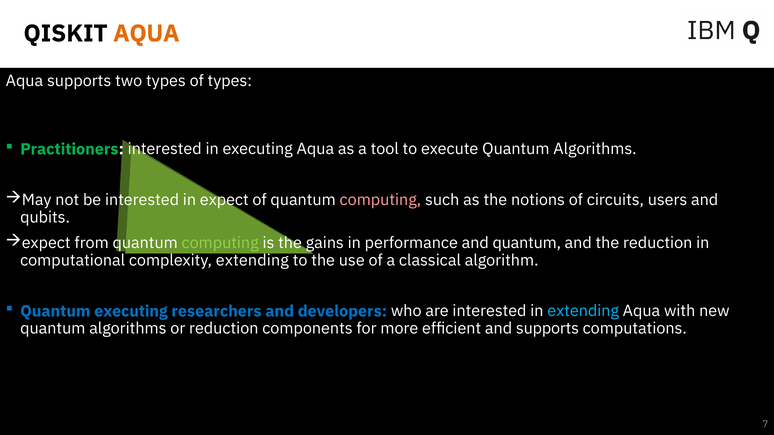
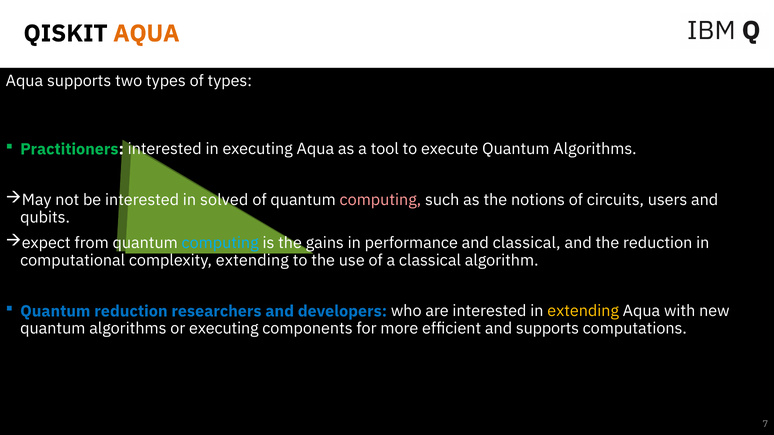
in expect: expect -> solved (224, 200)
computing colour: light green -> light blue (220, 243)
and quantum: quantum -> classical (527, 243)
Quantum executing: executing -> reduction (131, 311)
extending colour: light blue -> yellow (583, 311)
or reduction: reduction -> executing (224, 329)
